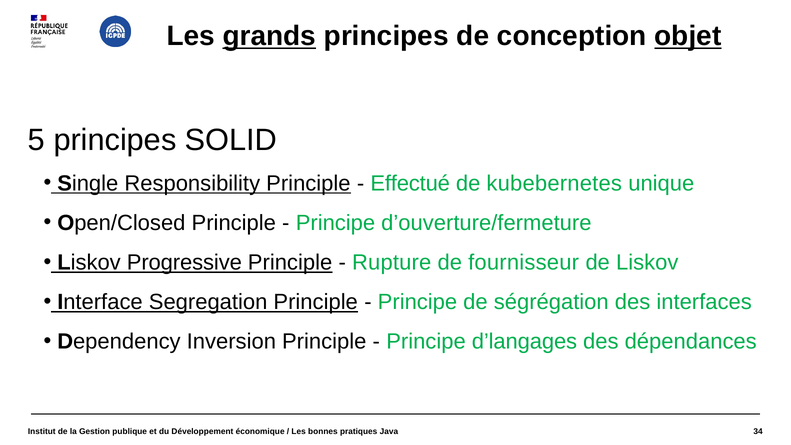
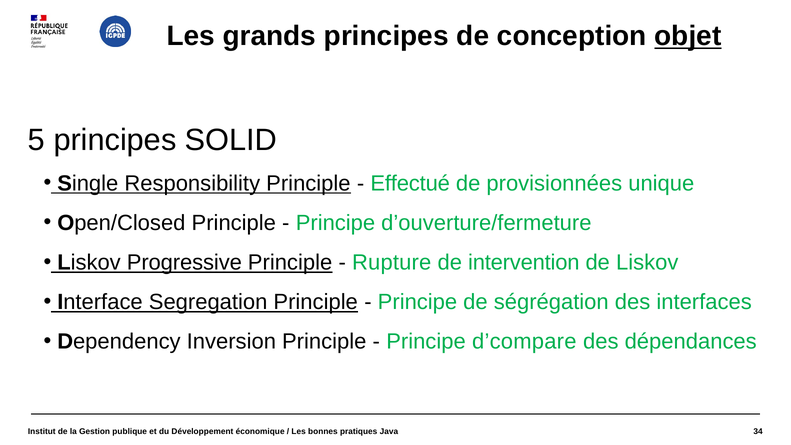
grands underline: present -> none (269, 36)
kubebernetes: kubebernetes -> provisionnées (554, 183)
fournisseur: fournisseur -> intervention (524, 263)
d’langages: d’langages -> d’compare (524, 342)
